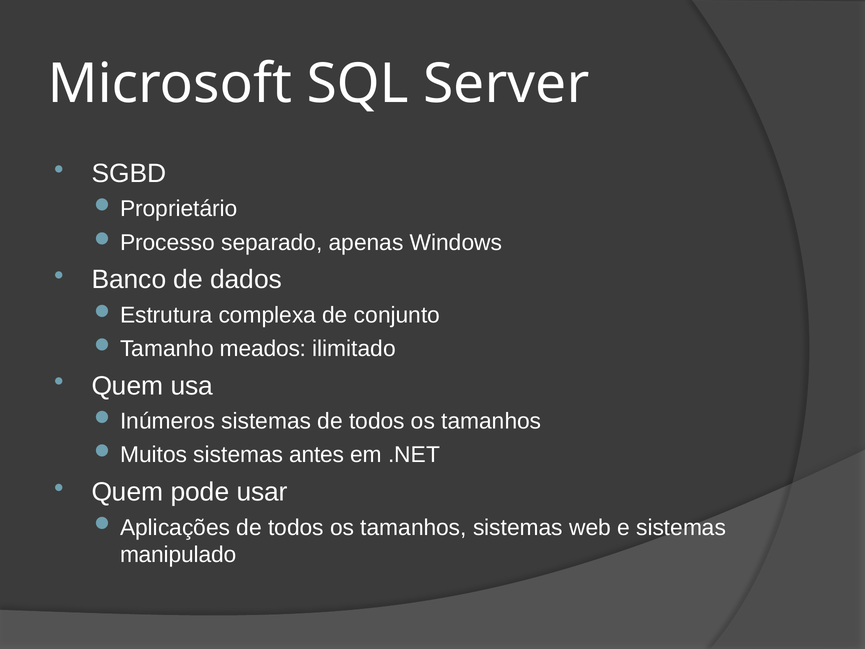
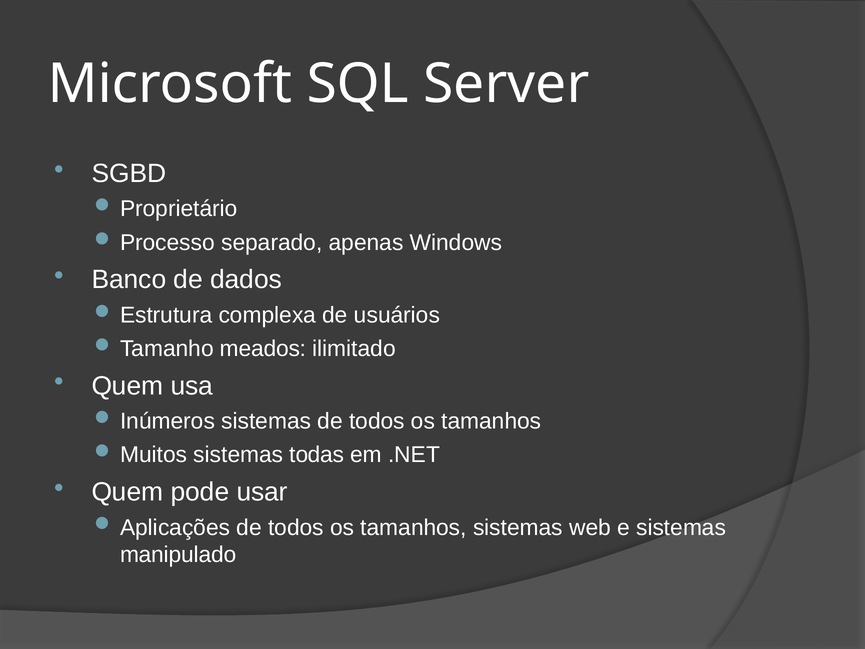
conjunto: conjunto -> usuários (397, 315)
antes: antes -> todas (317, 455)
